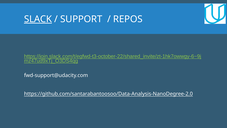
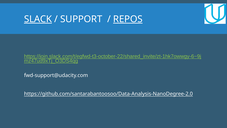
REPOS underline: none -> present (128, 19)
